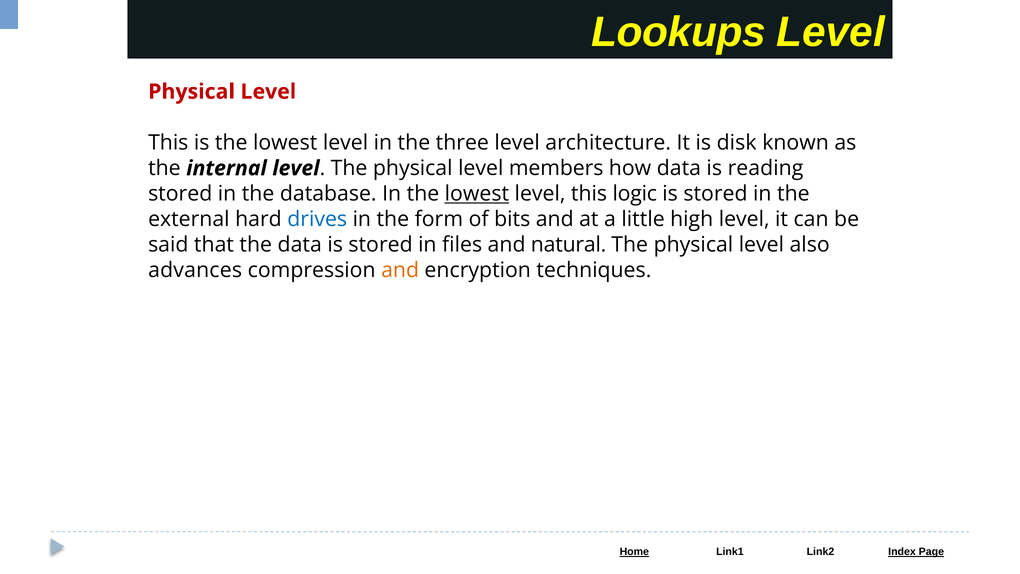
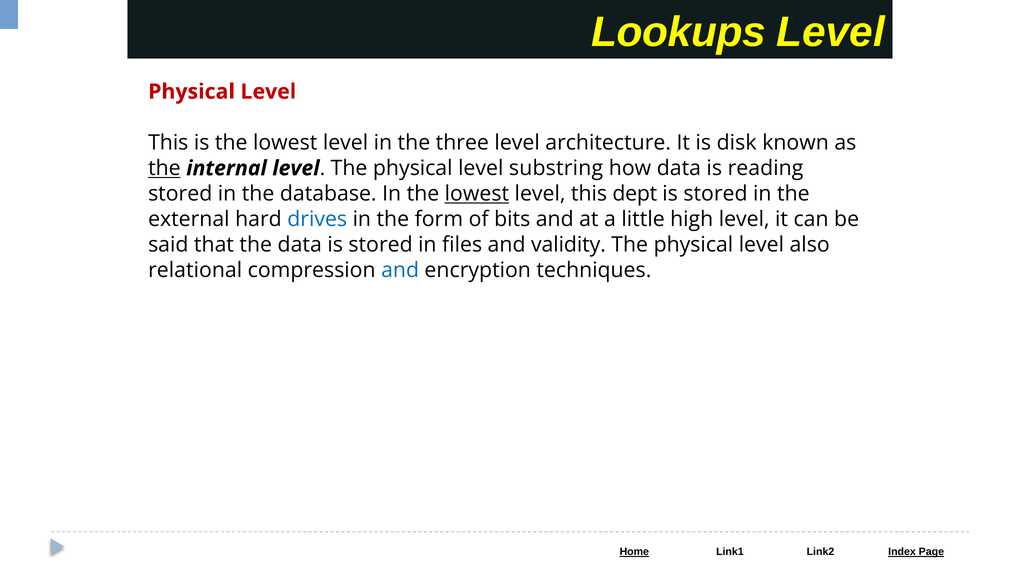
the underline: none -> present (164, 168)
members: members -> substring (556, 168)
logic: logic -> dept (635, 194)
natural: natural -> validity (568, 245)
advances: advances -> relational (195, 270)
and colour: orange -> blue (400, 270)
